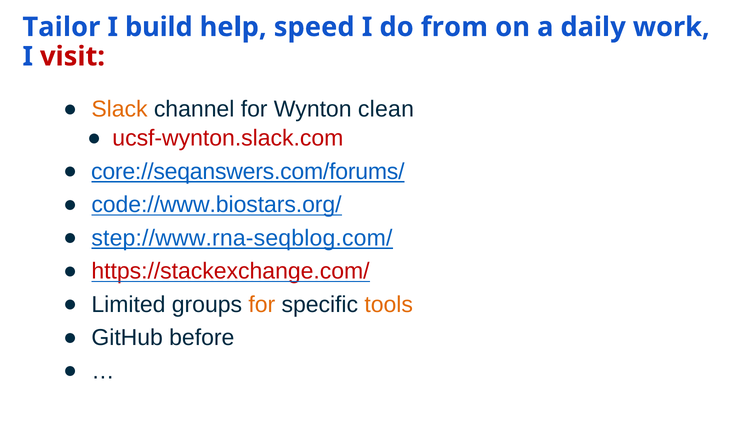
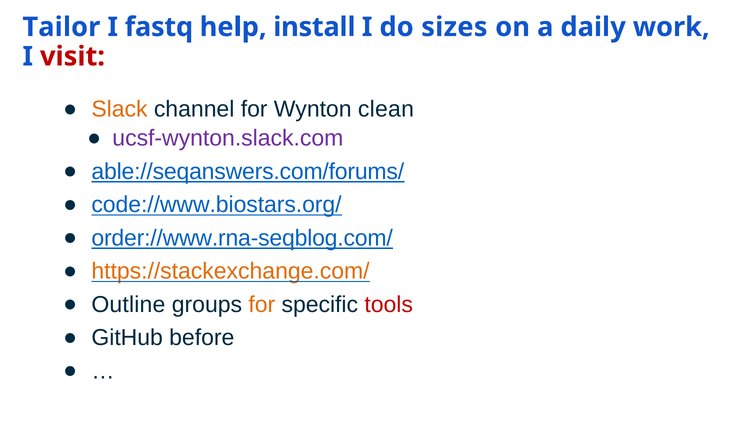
build: build -> fastq (159, 27)
speed: speed -> install (314, 27)
from: from -> sizes (454, 27)
ucsf-wynton.slack.com colour: red -> purple (228, 138)
core://seqanswers.com/forums/: core://seqanswers.com/forums/ -> able://seqanswers.com/forums/ (248, 172)
step://www.rna-seqblog.com/: step://www.rna-seqblog.com/ -> order://www.rna-seqblog.com/ (242, 238)
https://stackexchange.com/ colour: red -> orange (231, 271)
Limited: Limited -> Outline (128, 305)
tools colour: orange -> red (389, 305)
